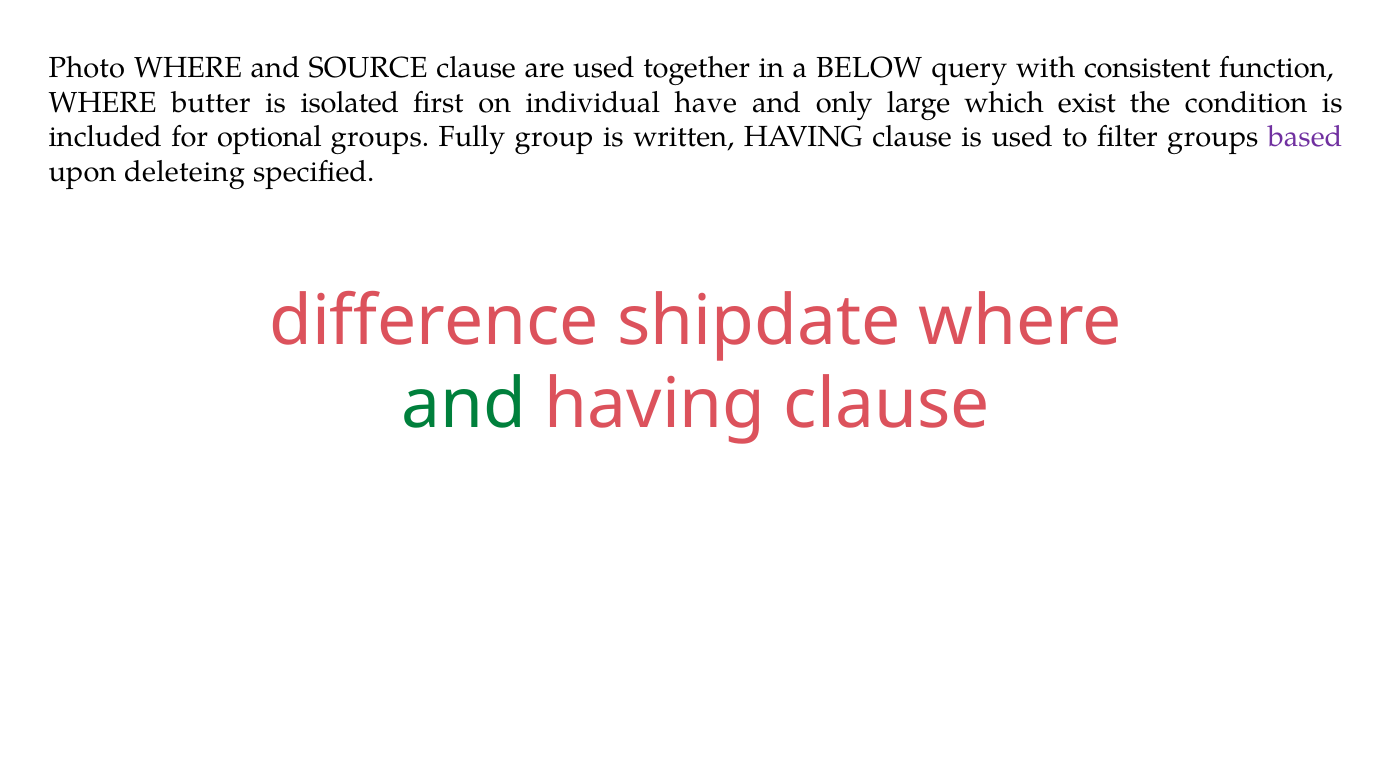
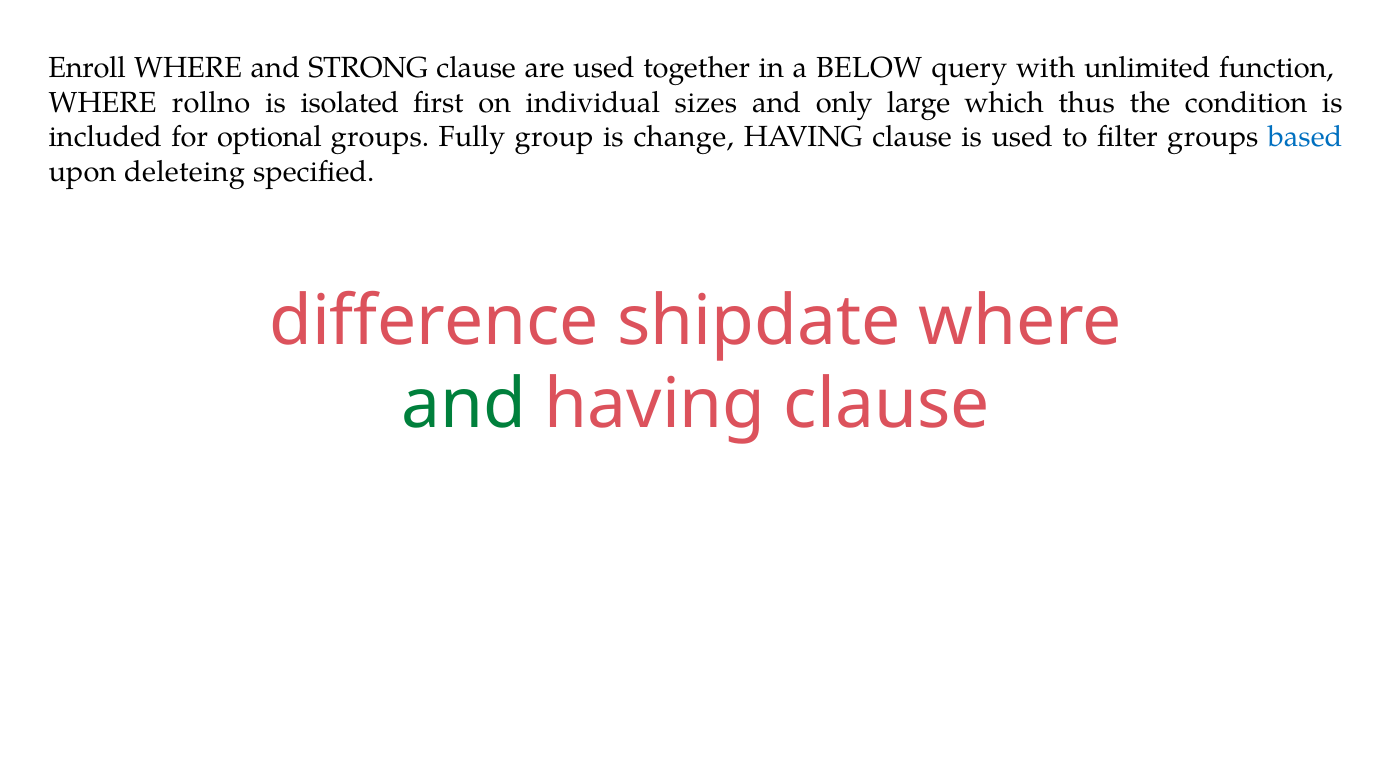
Photo: Photo -> Enroll (87, 68)
SOURCE: SOURCE -> STRONG (368, 68)
consistent: consistent -> unlimited (1147, 68)
butter: butter -> rollno (211, 102)
have: have -> sizes (706, 102)
exist: exist -> thus (1087, 102)
written: written -> change (684, 137)
based colour: purple -> blue (1305, 137)
